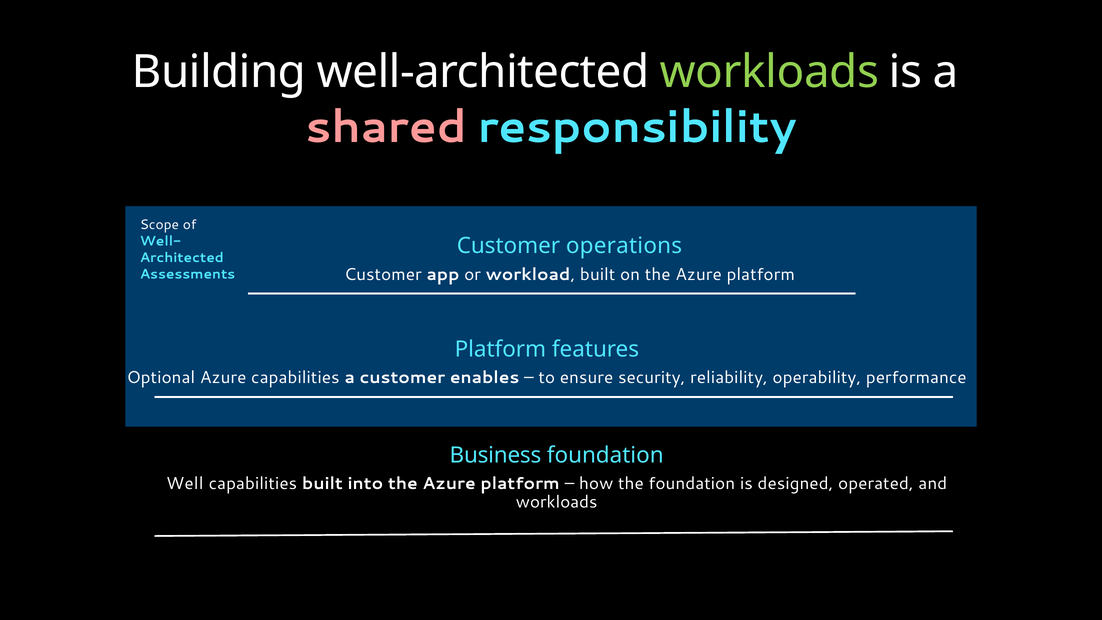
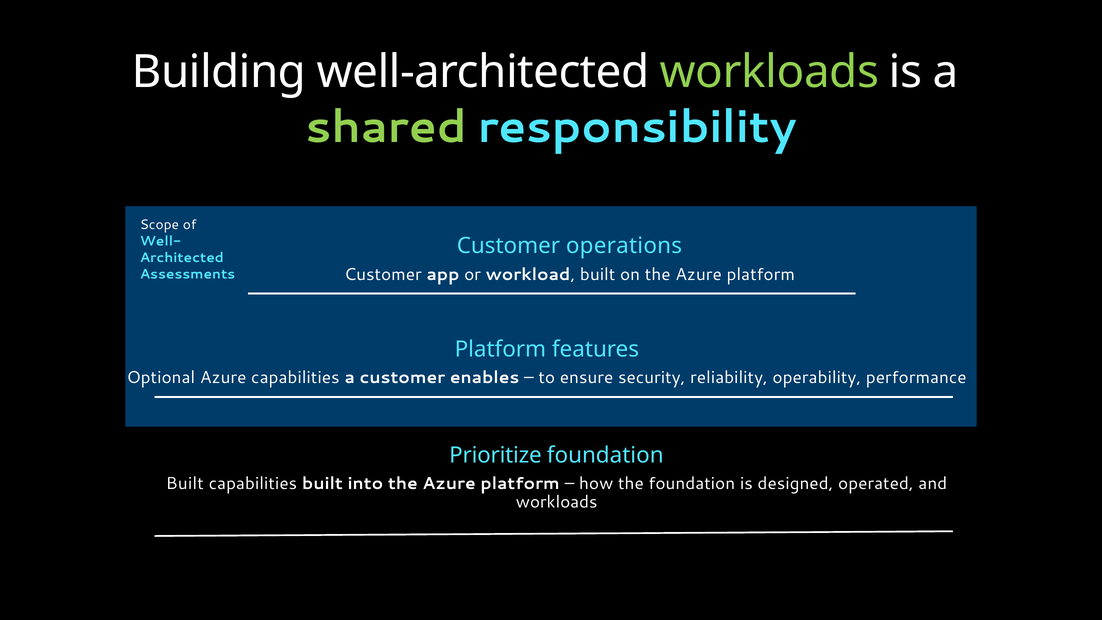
shared colour: pink -> light green (386, 127)
Business: Business -> Prioritize (495, 455)
Well: Well -> Built (185, 483)
